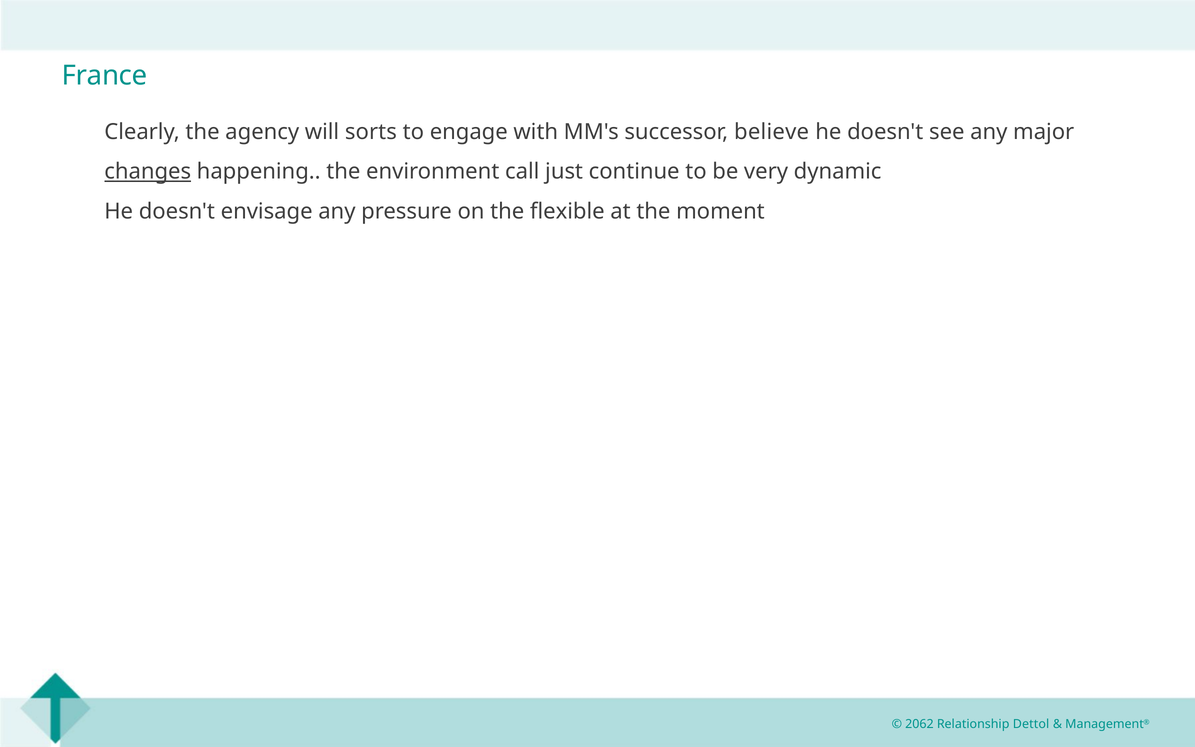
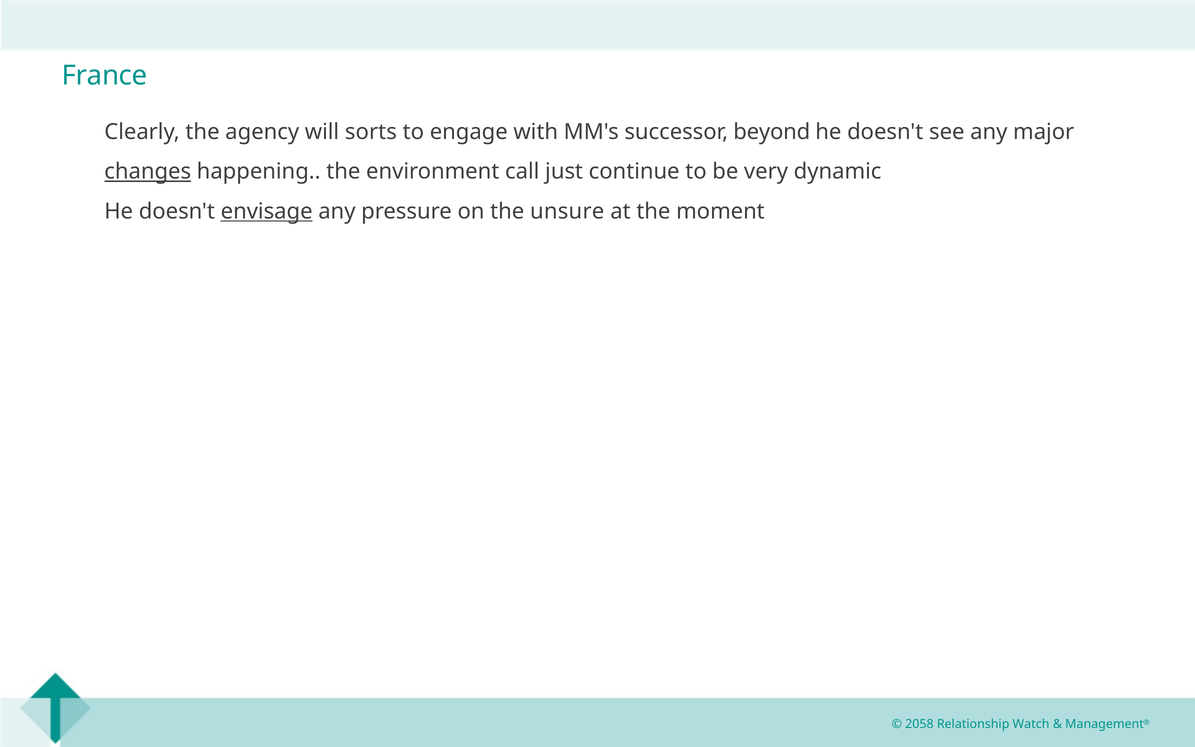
believe: believe -> beyond (772, 132)
envisage underline: none -> present (267, 211)
flexible: flexible -> unsure (567, 211)
2062: 2062 -> 2058 (919, 724)
Dettol: Dettol -> Watch (1031, 724)
